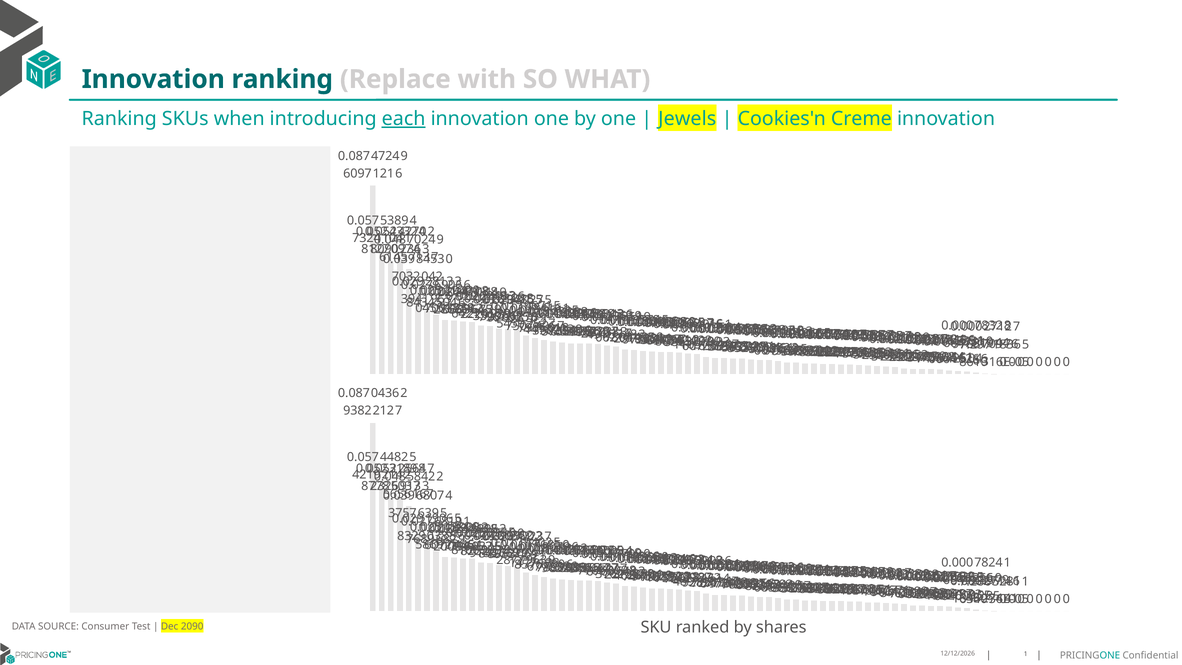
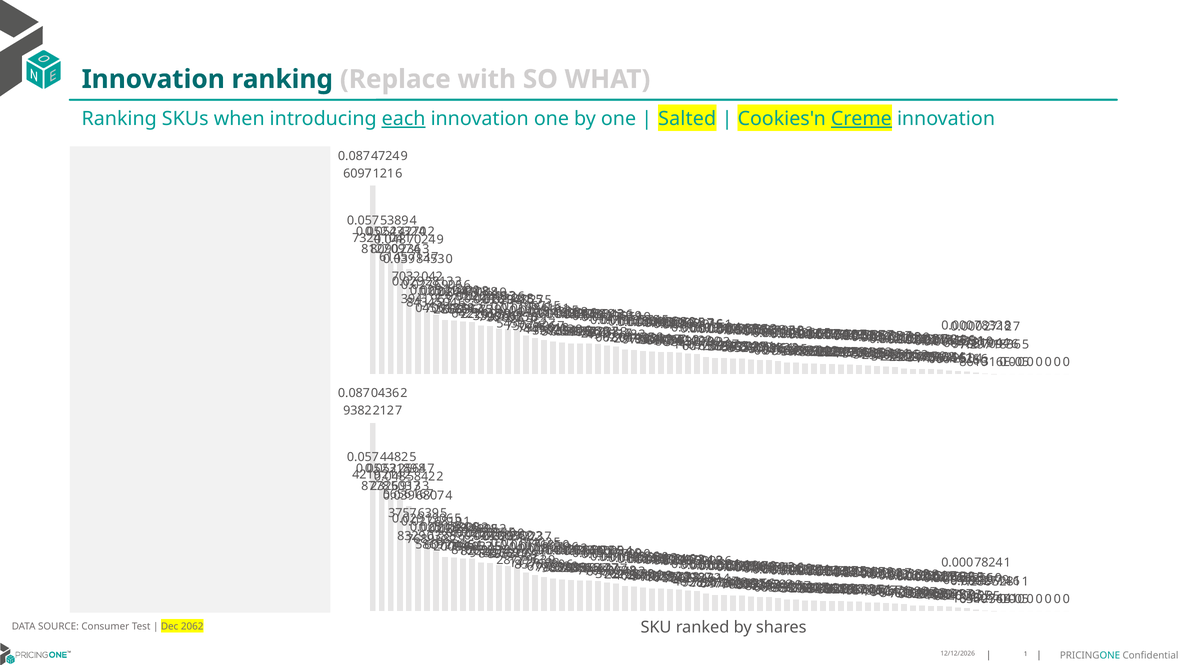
Jewels: Jewels -> Salted (687, 119)
Creme underline: none -> present (861, 119)
2090: 2090 -> 2062 (192, 626)
